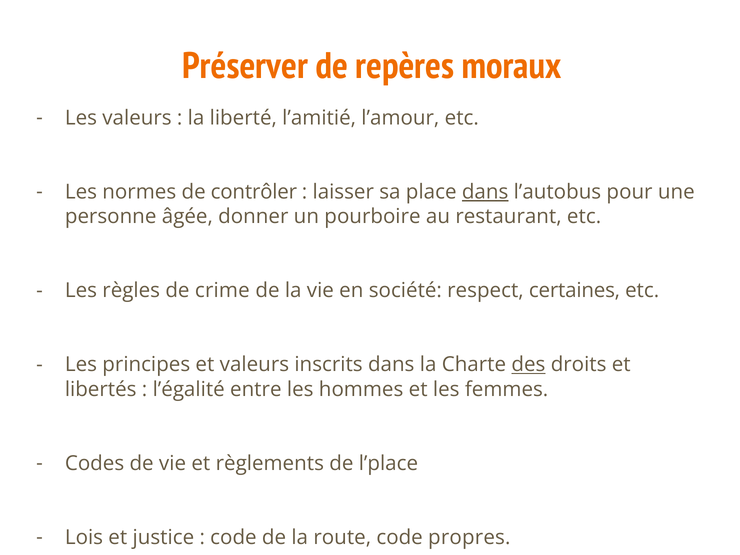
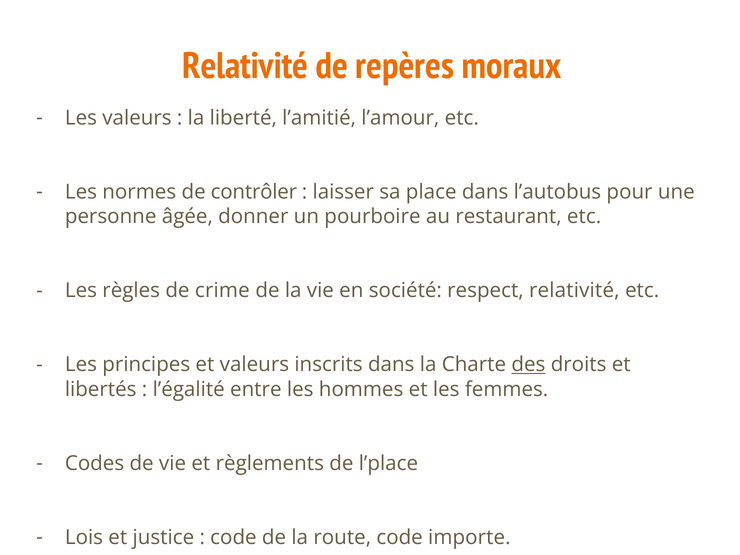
Préserver: Préserver -> Relativité (245, 66)
dans underline: present -> none (485, 192)
respect certaines: certaines -> relativité (574, 291)
propres: propres -> importe (469, 537)
